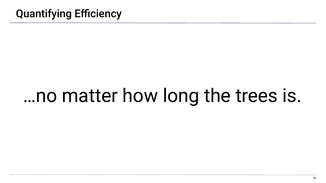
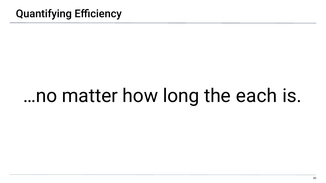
trees: trees -> each (256, 96)
